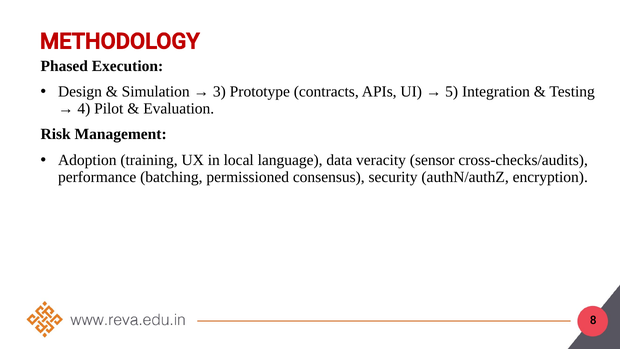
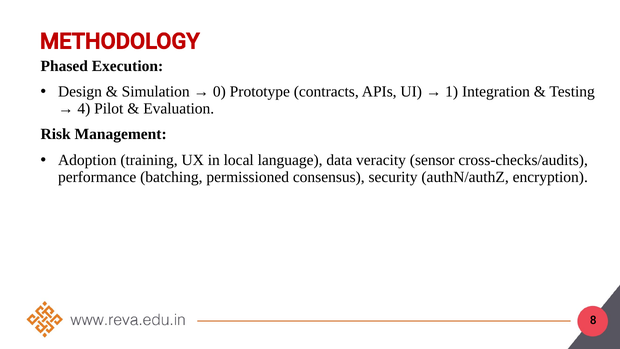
3: 3 -> 0 (219, 92)
5: 5 -> 1 (452, 92)
